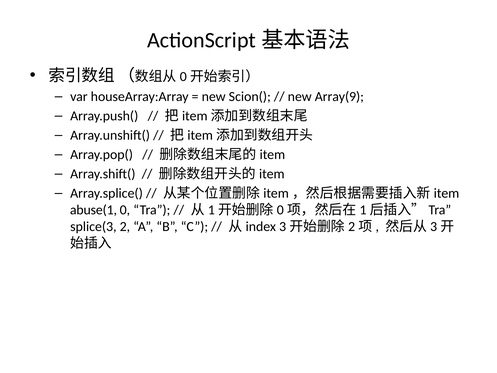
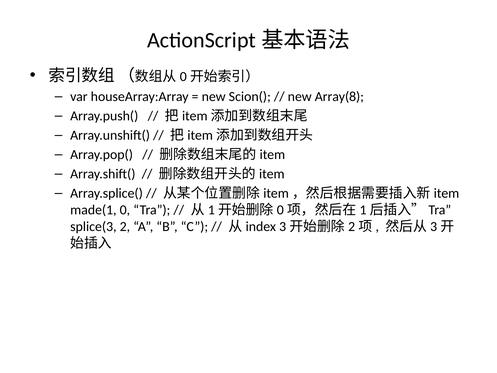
Array(9: Array(9 -> Array(8 (339, 97)
abuse(1: abuse(1 -> made(1 (93, 210)
